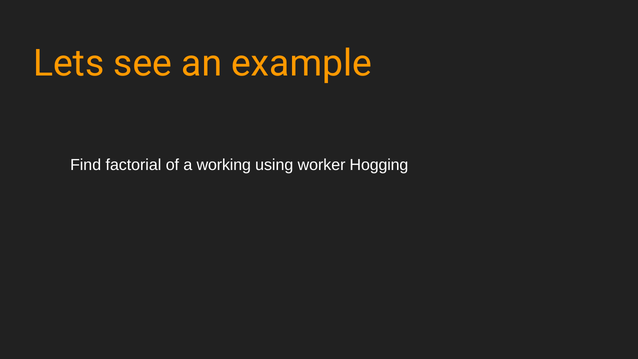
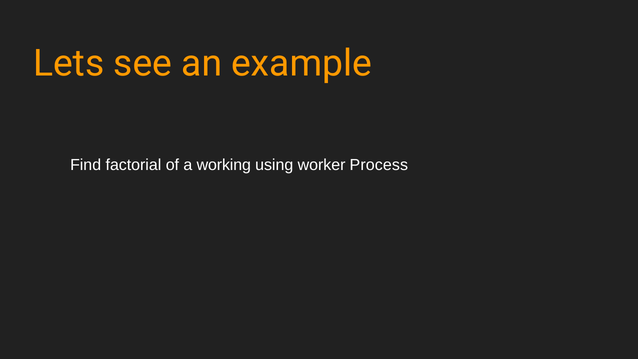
Hogging: Hogging -> Process (379, 165)
